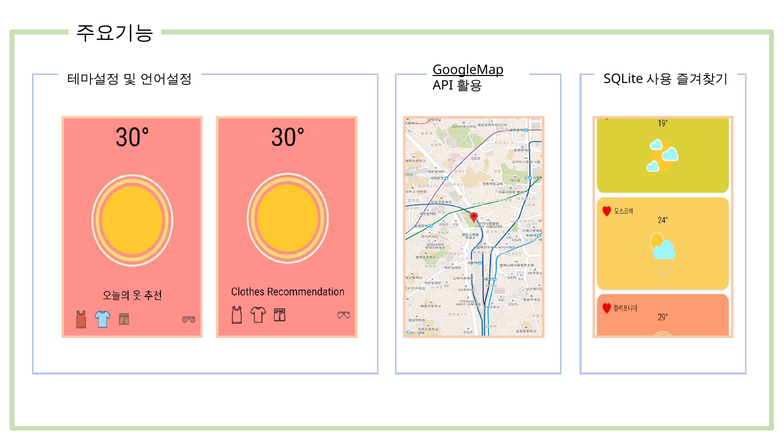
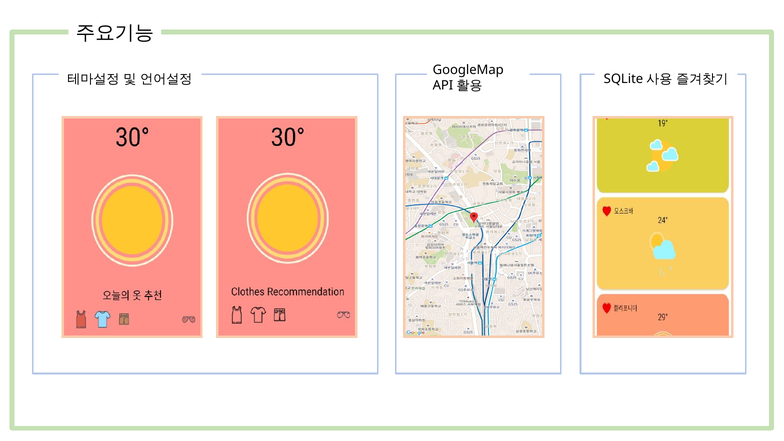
GoogleMap underline: present -> none (468, 70)
